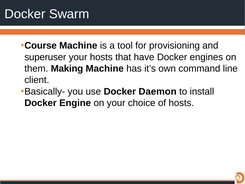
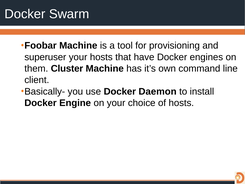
Course: Course -> Foobar (41, 46)
Making: Making -> Cluster (67, 68)
